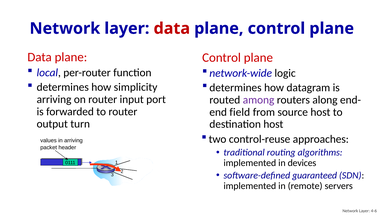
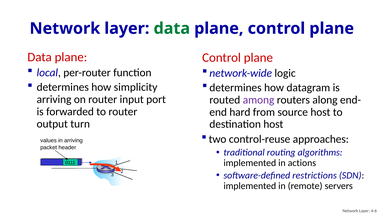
data colour: red -> green (172, 28)
field: field -> hard (240, 112)
devices: devices -> actions (302, 163)
guaranteed: guaranteed -> restrictions (315, 175)
